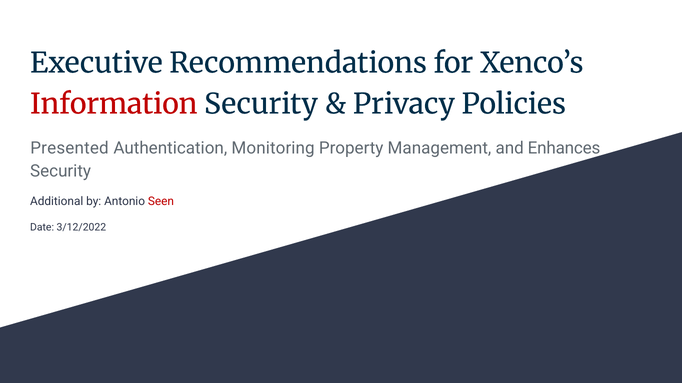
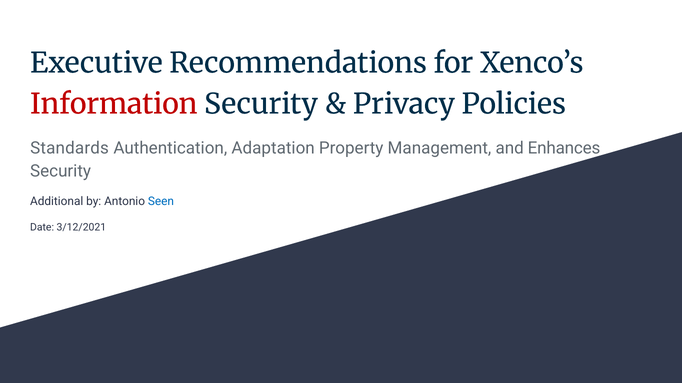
Presented: Presented -> Standards (70, 148)
Monitoring: Monitoring -> Adaptation (273, 148)
Seen colour: red -> blue (161, 201)
3/12/2022: 3/12/2022 -> 3/12/2021 (81, 228)
